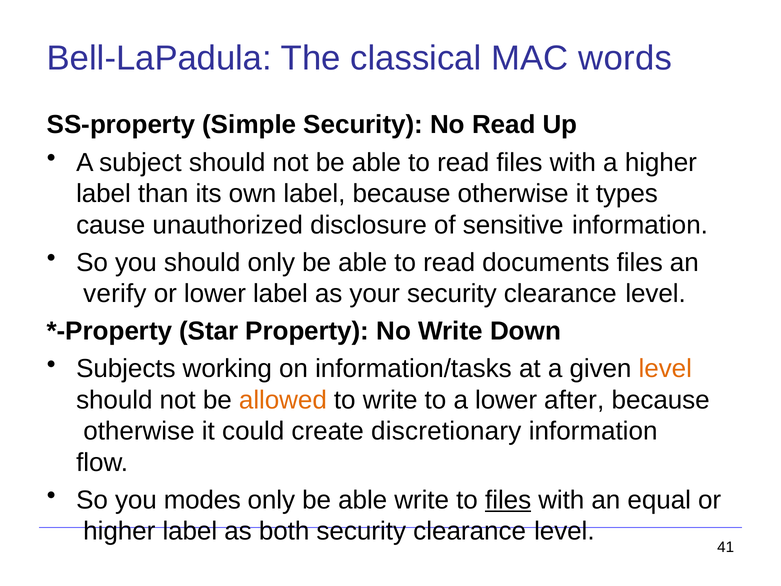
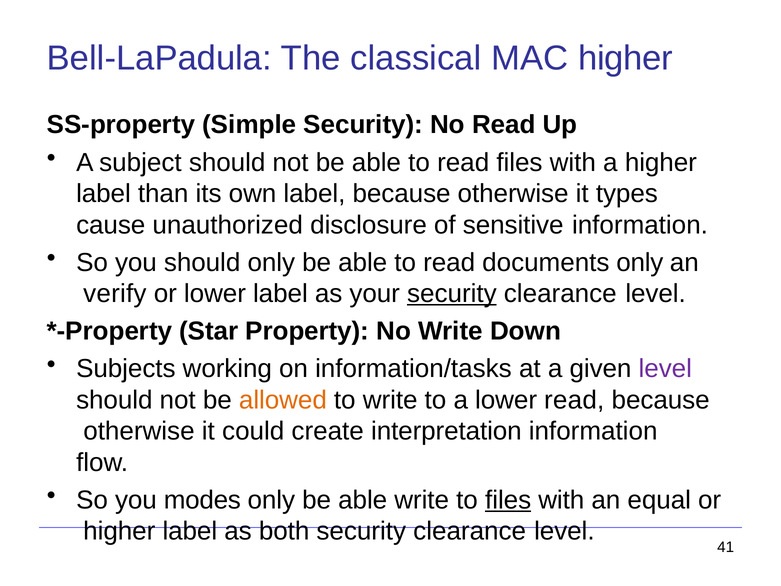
MAC words: words -> higher (625, 58)
documents files: files -> only (640, 262)
security underline: none -> present (452, 294)
level colour: orange -> purple (665, 369)
lower after: after -> read (574, 400)
discretionary: discretionary -> interpretation (446, 431)
